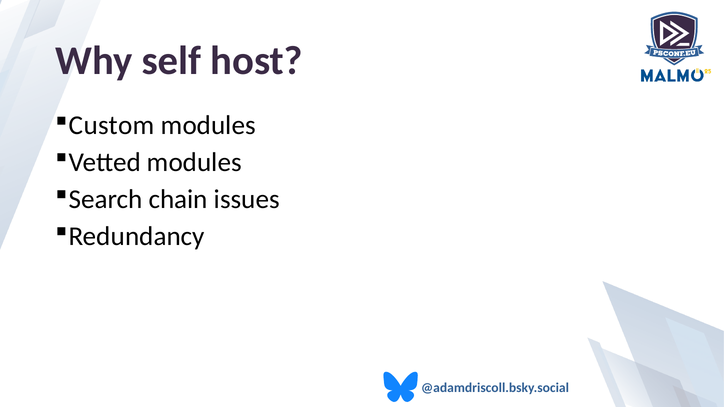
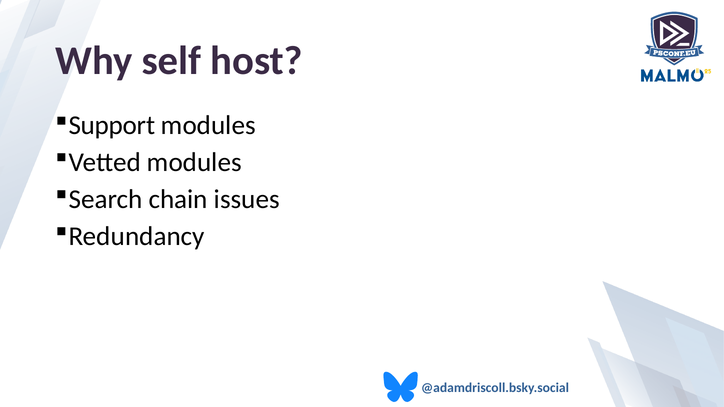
Custom: Custom -> Support (112, 126)
